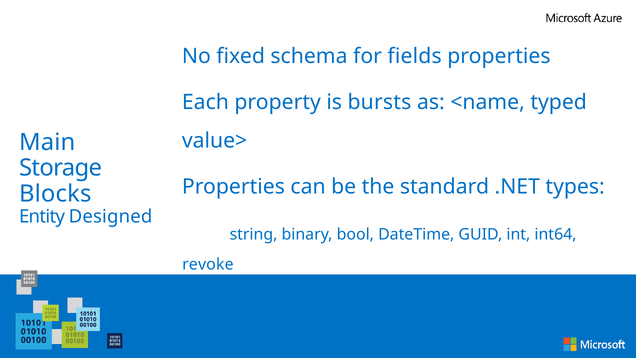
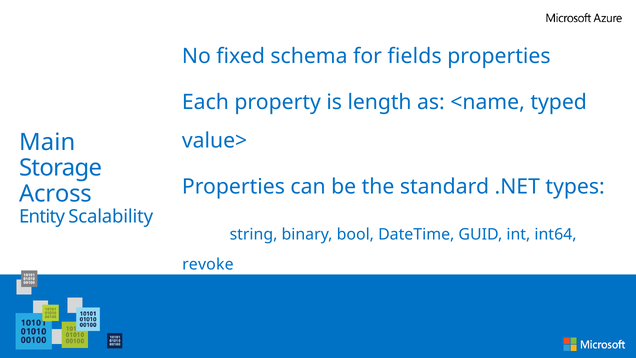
bursts: bursts -> length (380, 102)
Blocks: Blocks -> Across (55, 194)
Designed: Designed -> Scalability (111, 217)
